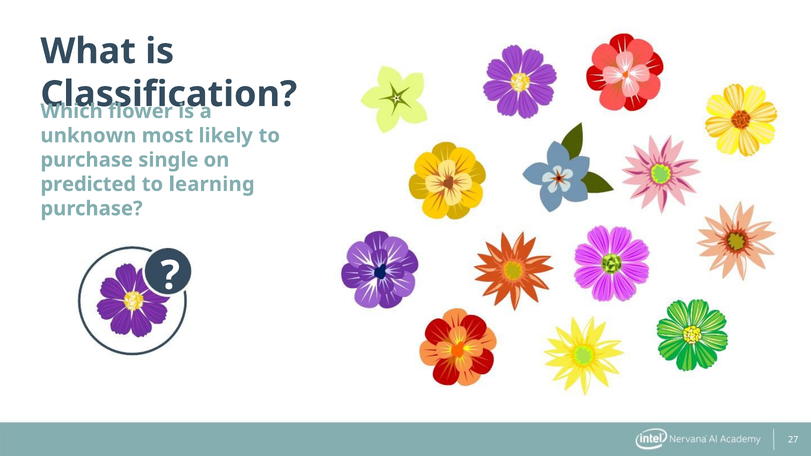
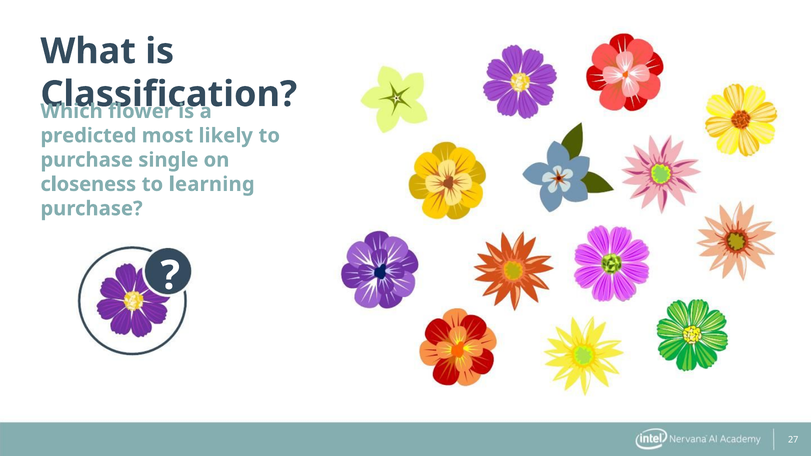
unknown: unknown -> predicted (89, 136)
predicted: predicted -> closeness (88, 184)
